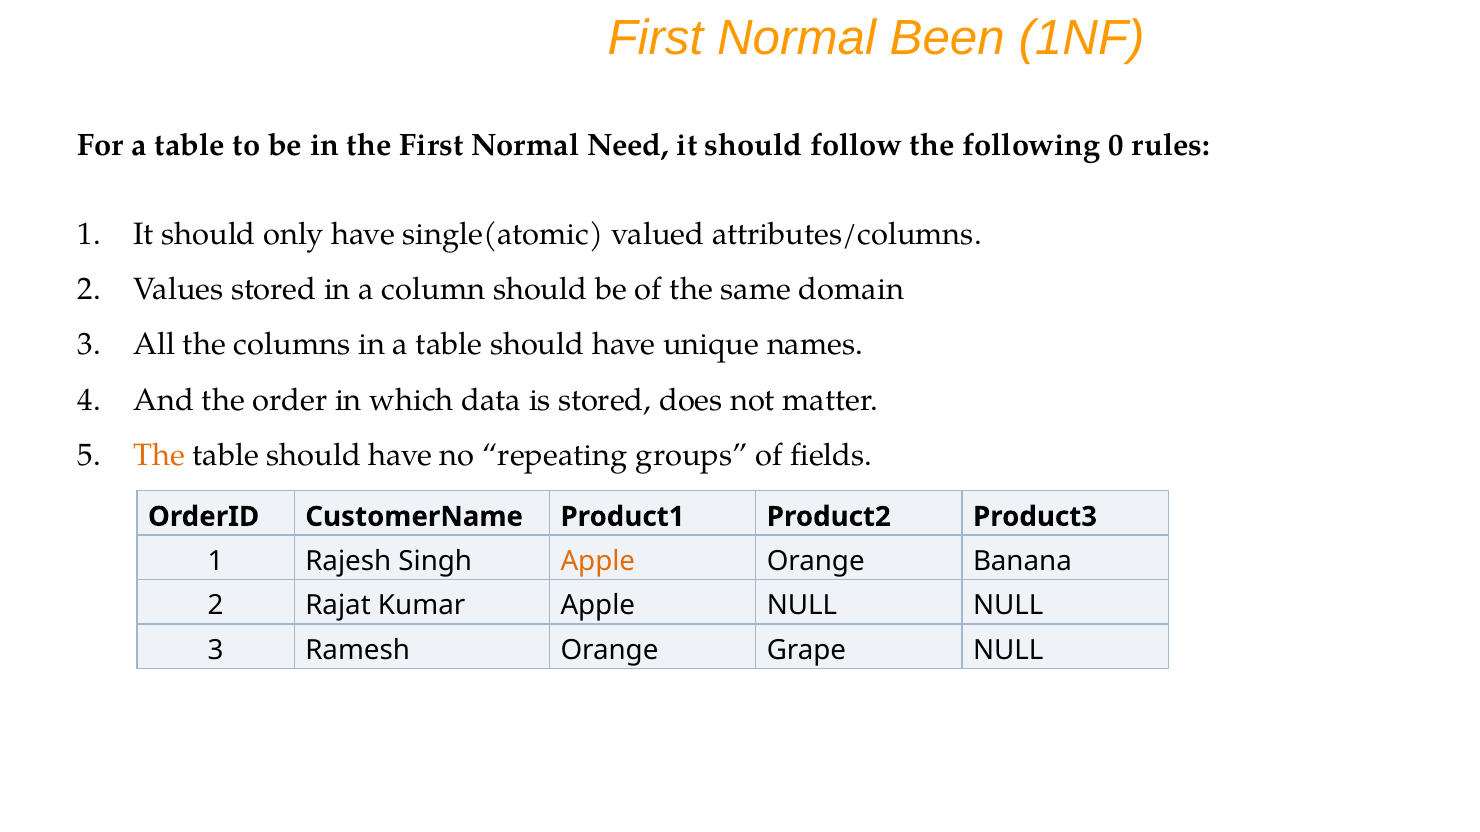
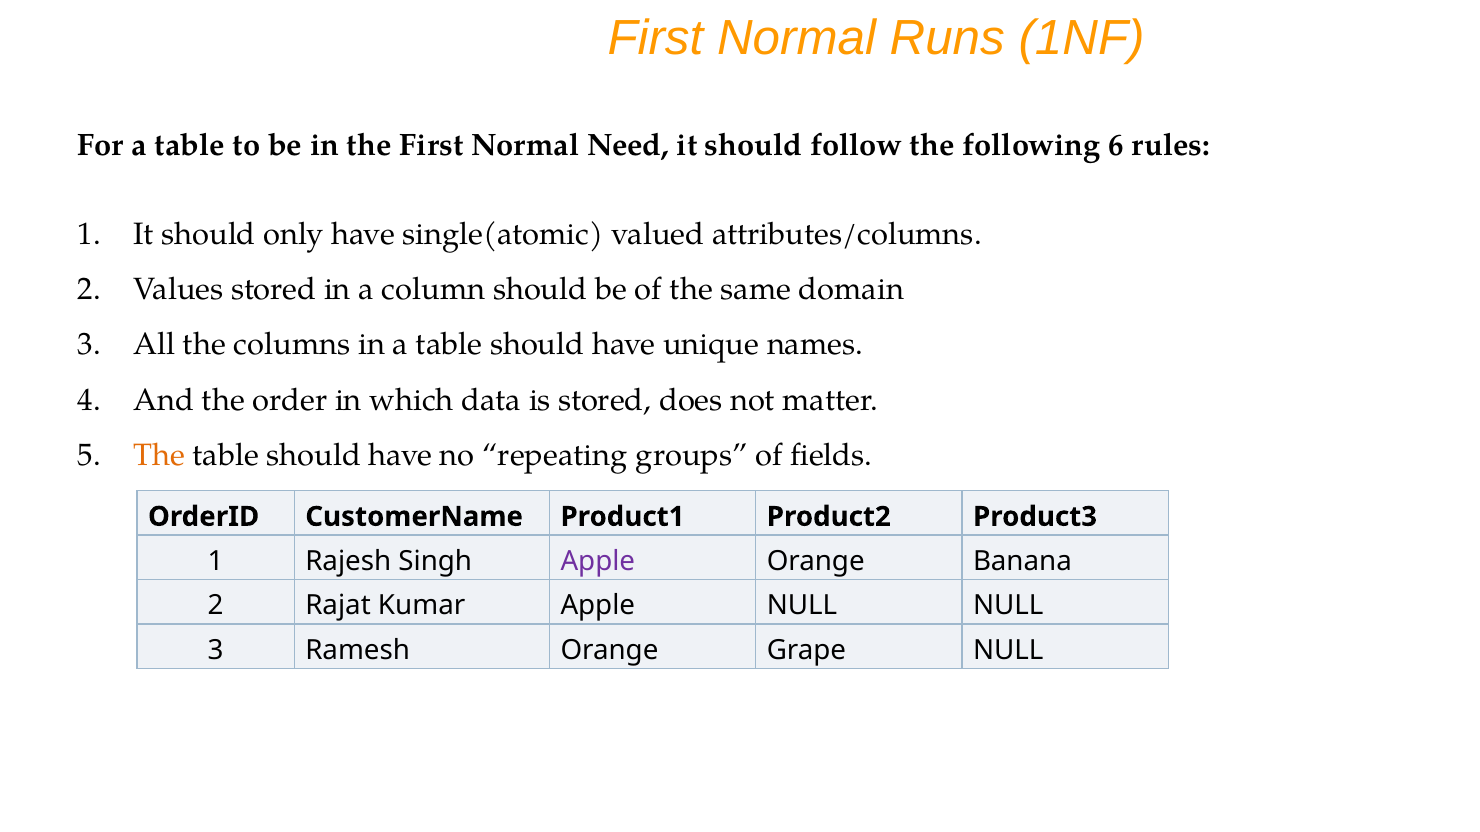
Been: Been -> Runs (947, 39)
0: 0 -> 6 (1116, 145)
Apple colour: orange -> purple (598, 561)
